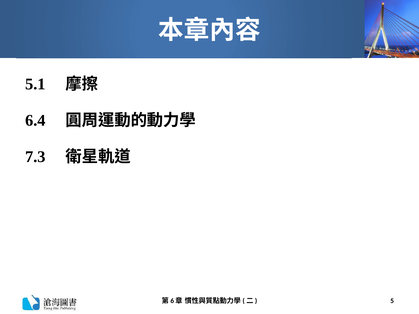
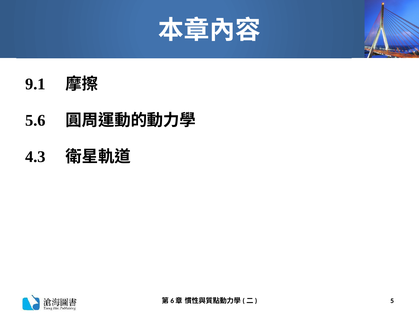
5.1: 5.1 -> 9.1 (35, 84)
6.4: 6.4 -> 5.6 (35, 121)
7.3: 7.3 -> 4.3 (35, 157)
